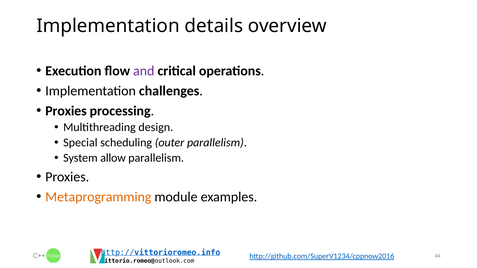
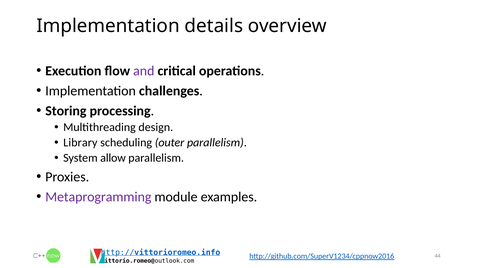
Proxies: Proxies -> Storing (66, 111)
Special: Special -> Library (80, 143)
Metaprogramming colour: orange -> purple (98, 197)
